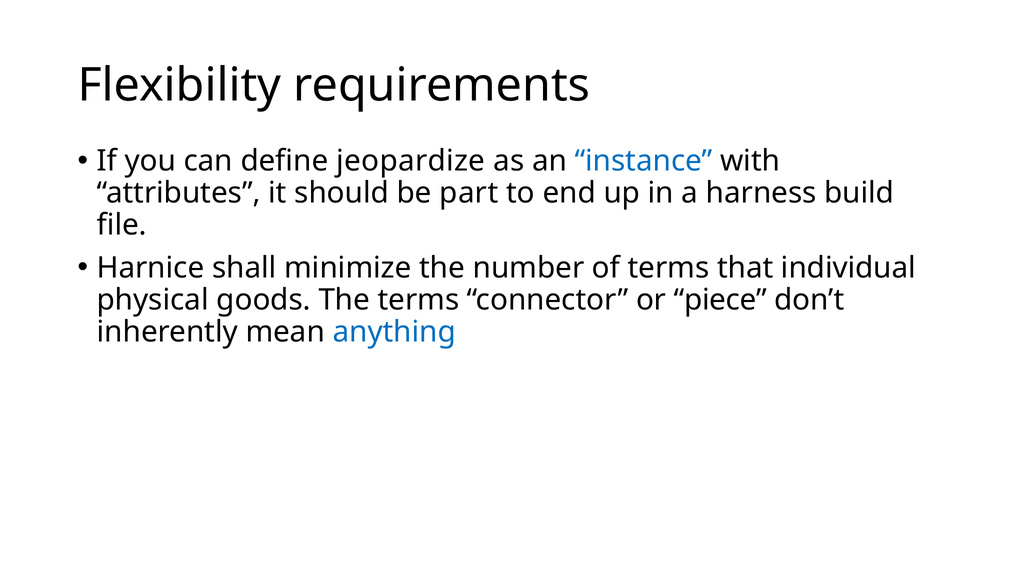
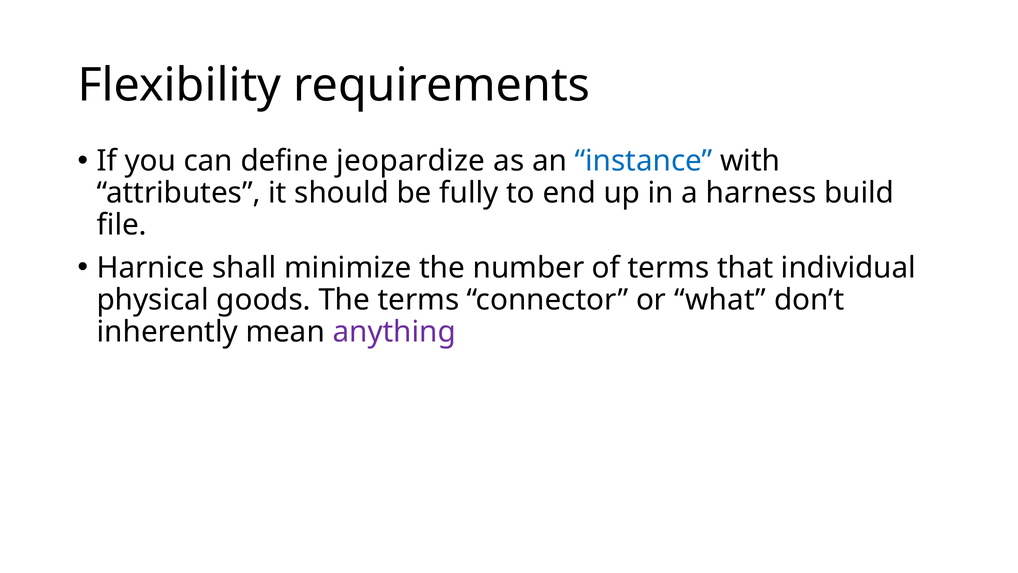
part: part -> fully (469, 193)
piece: piece -> what (720, 300)
anything colour: blue -> purple (394, 332)
